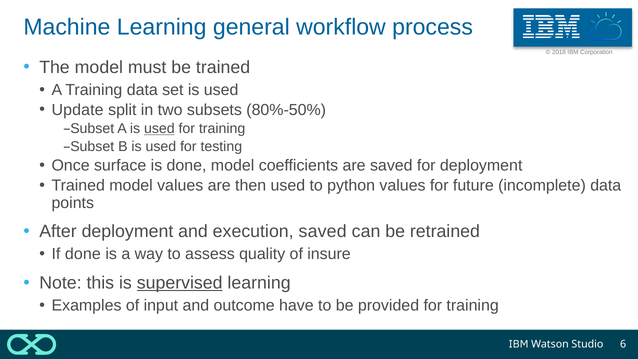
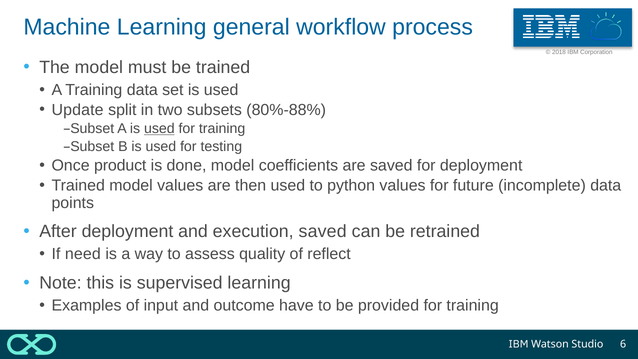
80%-50%: 80%-50% -> 80%-88% (286, 110)
surface: surface -> product (120, 166)
If done: done -> need (83, 254)
insure: insure -> reflect (329, 254)
supervised underline: present -> none (180, 283)
